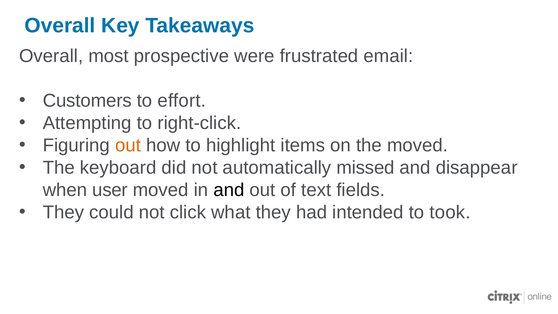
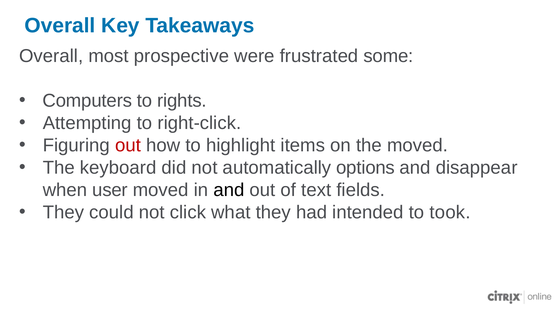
email: email -> some (388, 56)
Customers: Customers -> Computers (87, 101)
effort: effort -> rights (182, 101)
out colour: orange -> red (128, 145)
missed: missed -> options (366, 168)
